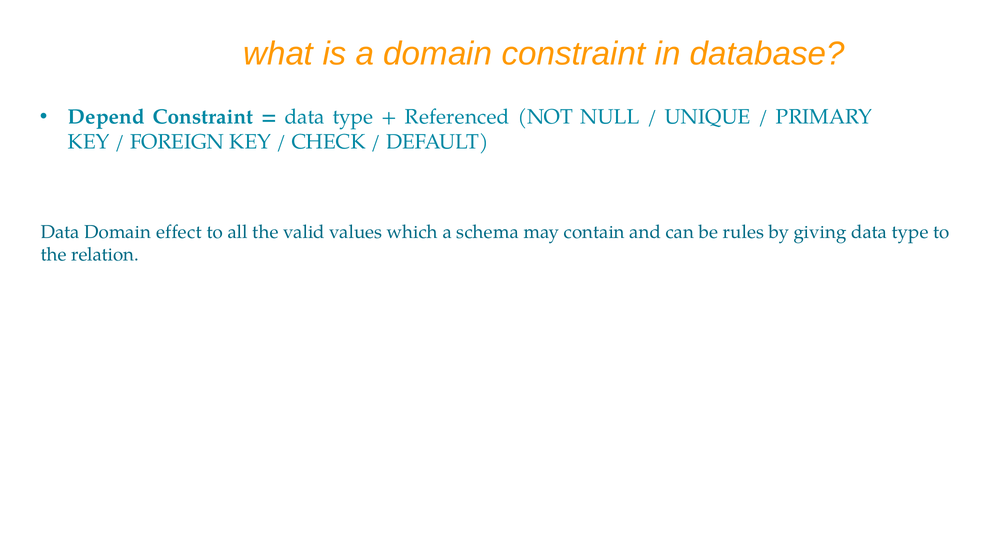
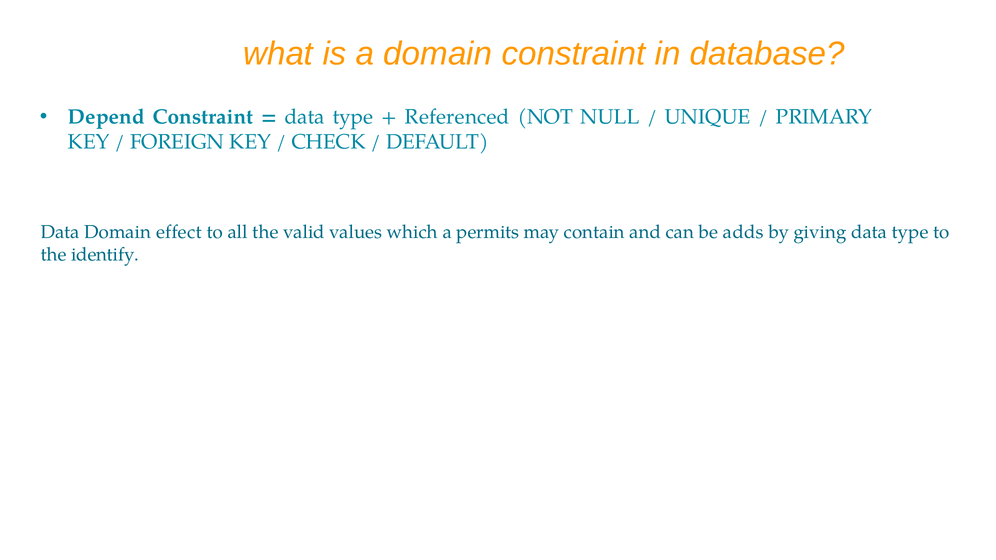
schema: schema -> permits (488, 232)
rules: rules -> adds (743, 232)
relation: relation -> identify (105, 254)
